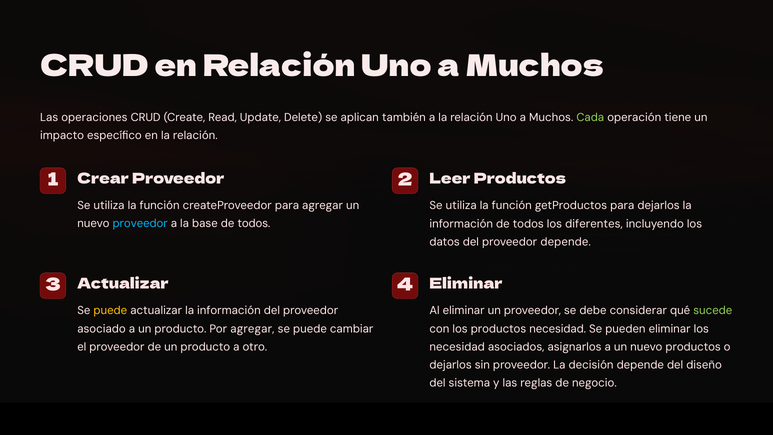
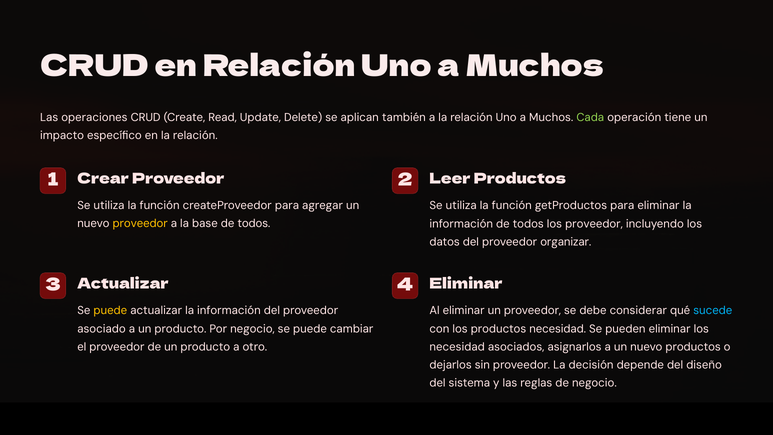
para dejarlos: dejarlos -> eliminar (659, 206)
proveedor colour: light blue -> yellow (140, 224)
los diferentes: diferentes -> proveedor (594, 224)
proveedor depende: depende -> organizar (566, 242)
sucede colour: light green -> light blue (713, 310)
Por agregar: agregar -> negocio (252, 329)
